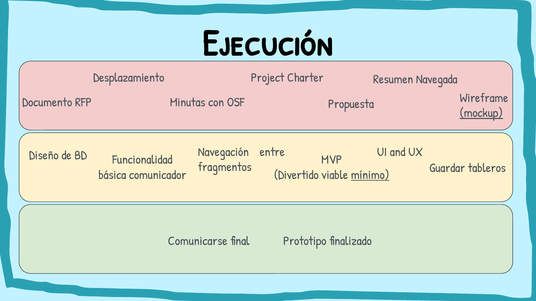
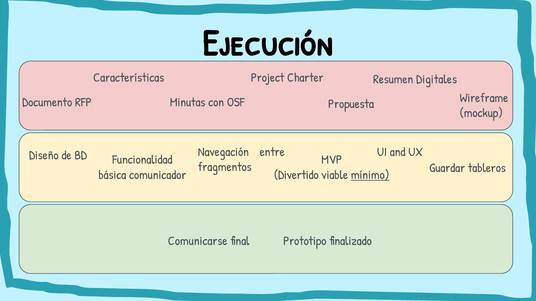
Desplazamiento: Desplazamiento -> Características (129, 78)
Navegada: Navegada -> Digitales (437, 79)
mockup underline: present -> none (481, 113)
